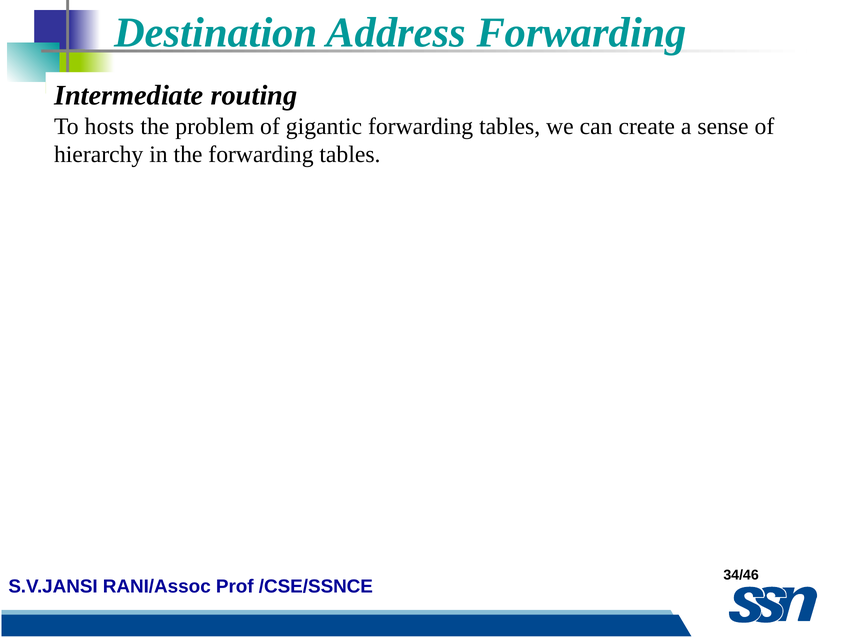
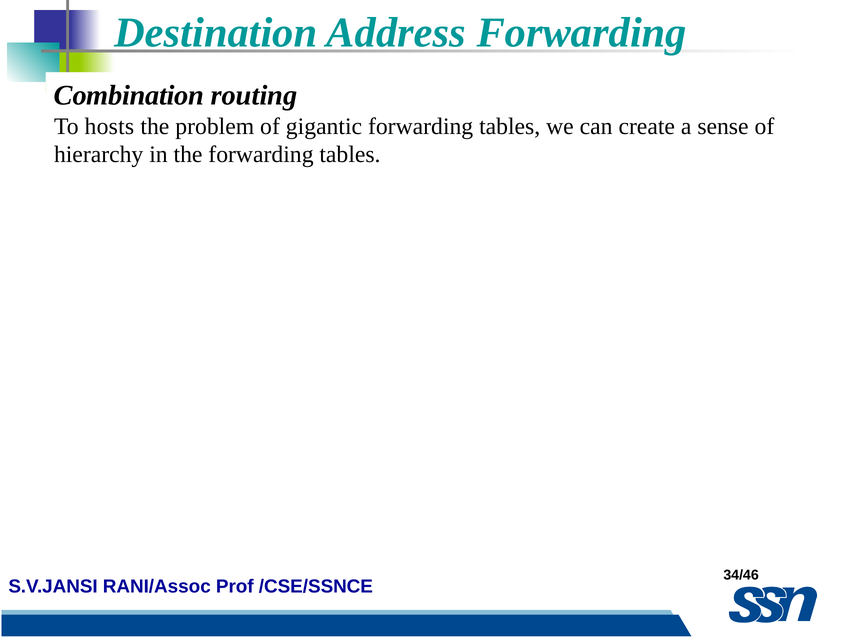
Intermediate: Intermediate -> Combination (129, 95)
